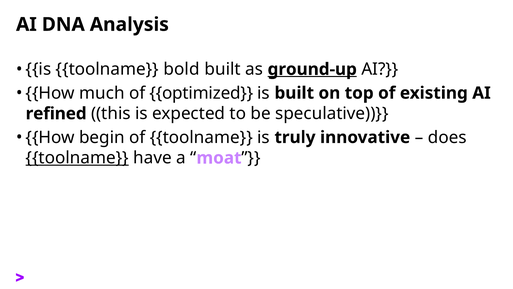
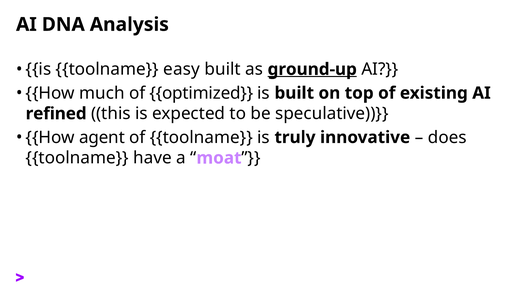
bold: bold -> easy (182, 69)
begin: begin -> agent (102, 137)
toolname underline: present -> none (77, 158)
